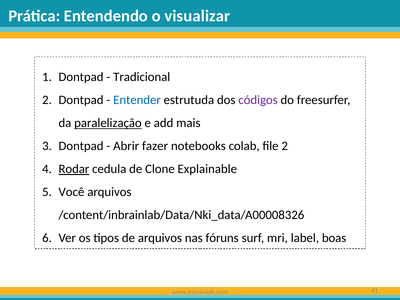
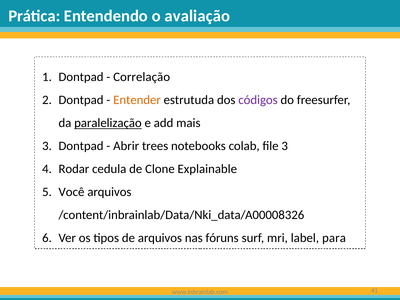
visualizar: visualizar -> avaliação (197, 16)
Tradicional: Tradicional -> Correlação (142, 77)
Entender colour: blue -> orange (137, 100)
fazer: fazer -> trees (155, 146)
file 2: 2 -> 3 (285, 146)
Rodar underline: present -> none (74, 169)
boas: boas -> para (334, 238)
